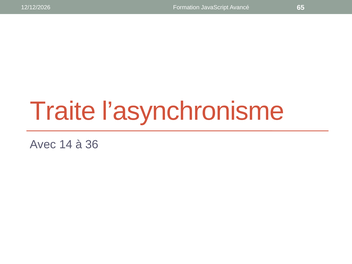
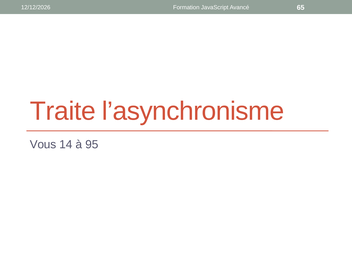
Avec: Avec -> Vous (43, 145)
36: 36 -> 95 (92, 145)
